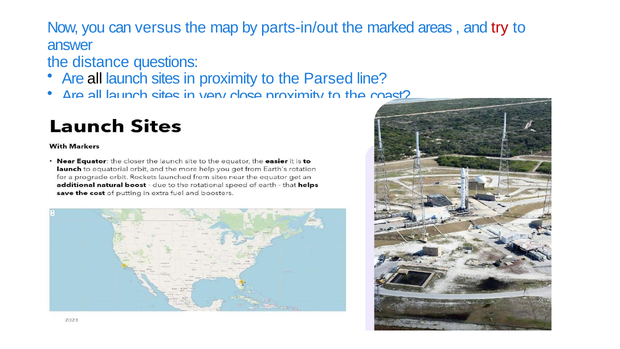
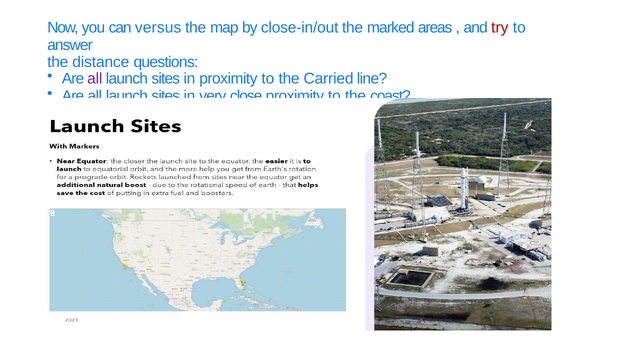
parts-in/out: parts-in/out -> close-in/out (300, 27)
all colour: black -> purple (95, 79)
Parsed: Parsed -> Carried (329, 79)
